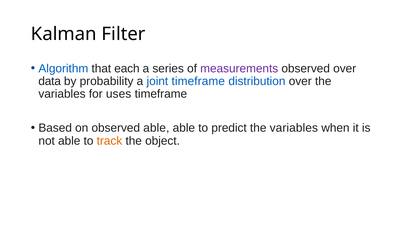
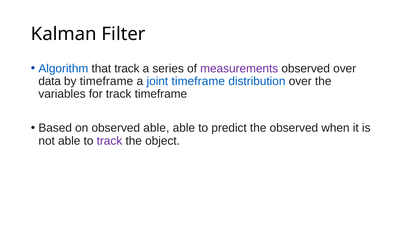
that each: each -> track (127, 68)
by probability: probability -> timeframe (106, 81)
for uses: uses -> track (119, 94)
predict the variables: variables -> observed (294, 128)
track colour: orange -> purple (110, 141)
